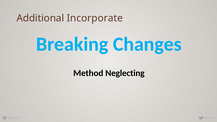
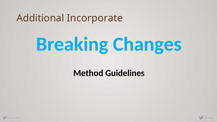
Neglecting: Neglecting -> Guidelines (125, 73)
